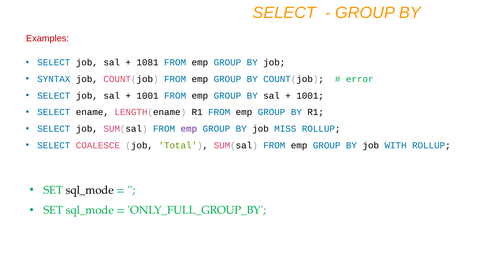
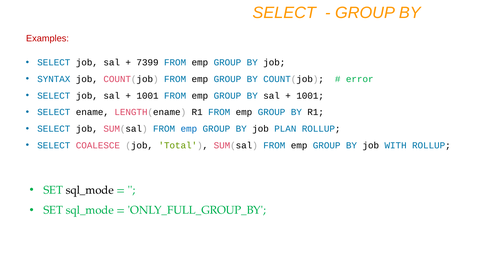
1081: 1081 -> 7399 (148, 62)
emp colour: purple -> blue (189, 129)
MISS: MISS -> PLAN (285, 129)
